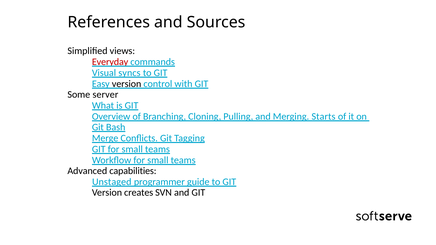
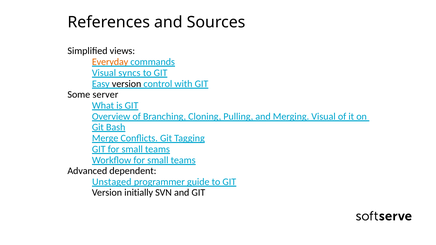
Everyday colour: red -> orange (110, 62)
Merging Starts: Starts -> Visual (324, 117)
capabilities: capabilities -> dependent (133, 171)
creates: creates -> initially (139, 193)
